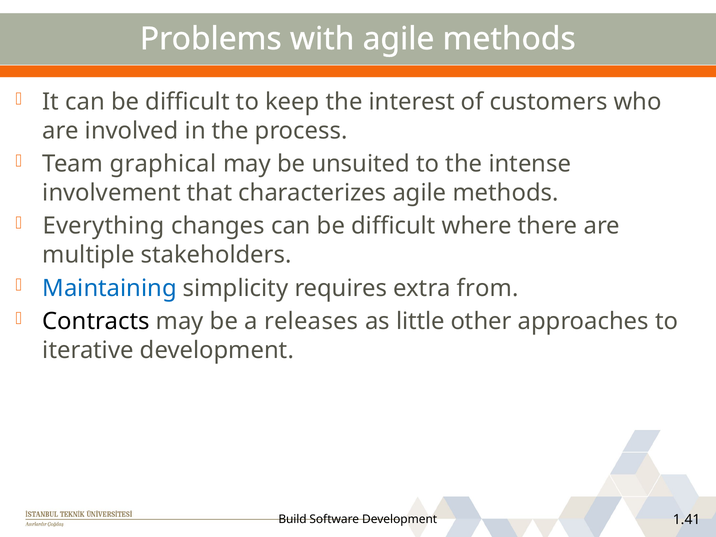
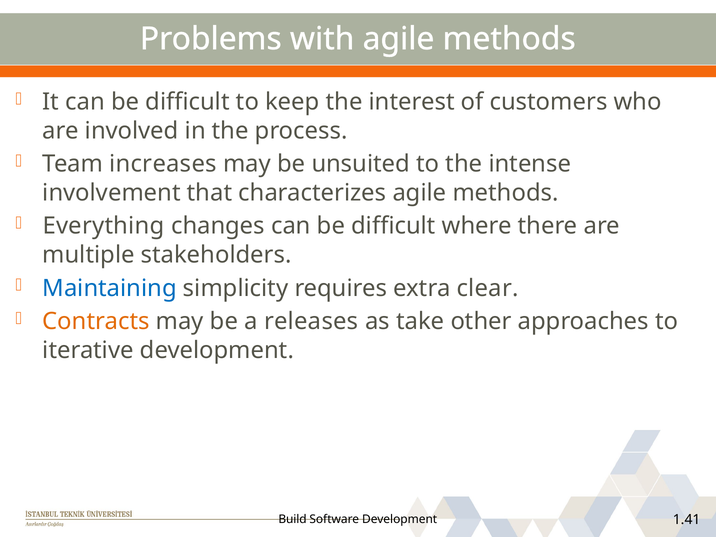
graphical: graphical -> increases (163, 164)
from: from -> clear (488, 288)
Contracts colour: black -> orange (96, 322)
little: little -> take (420, 322)
